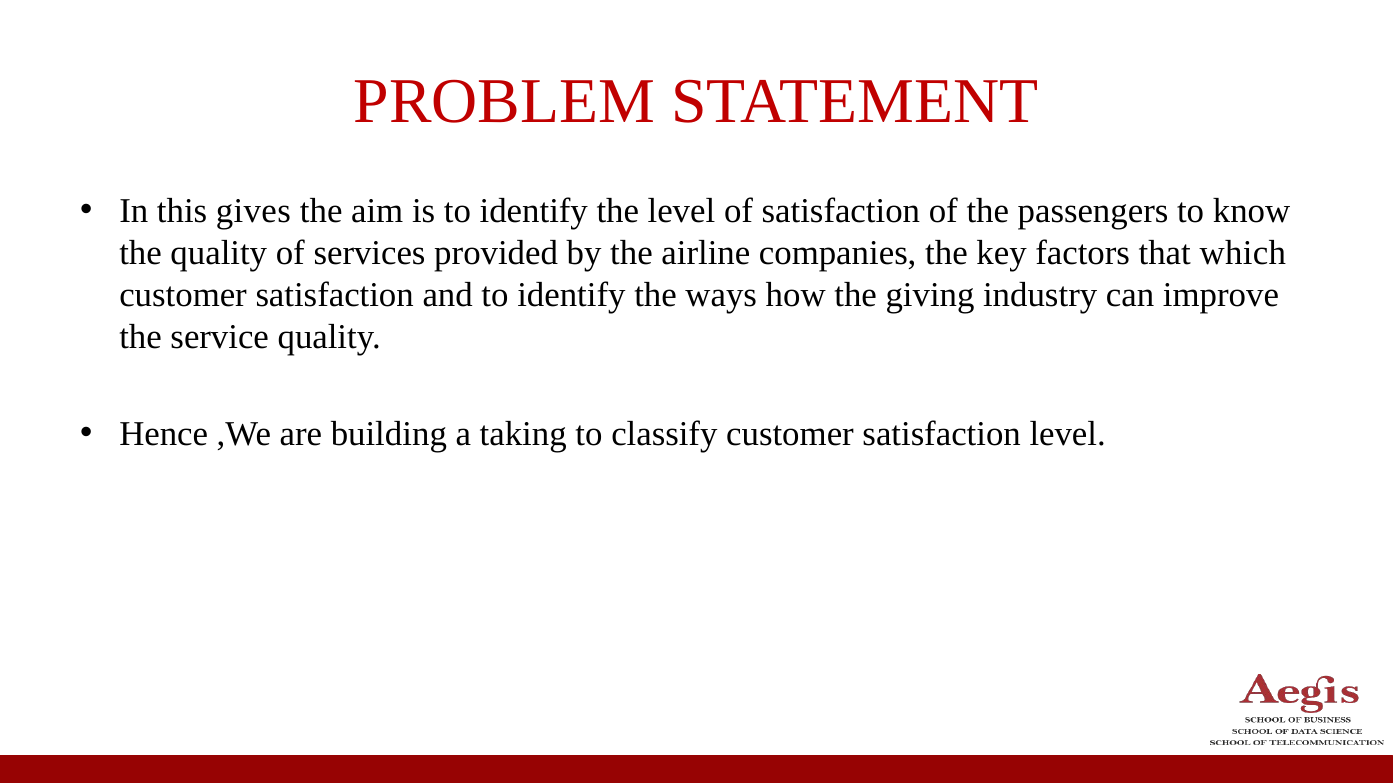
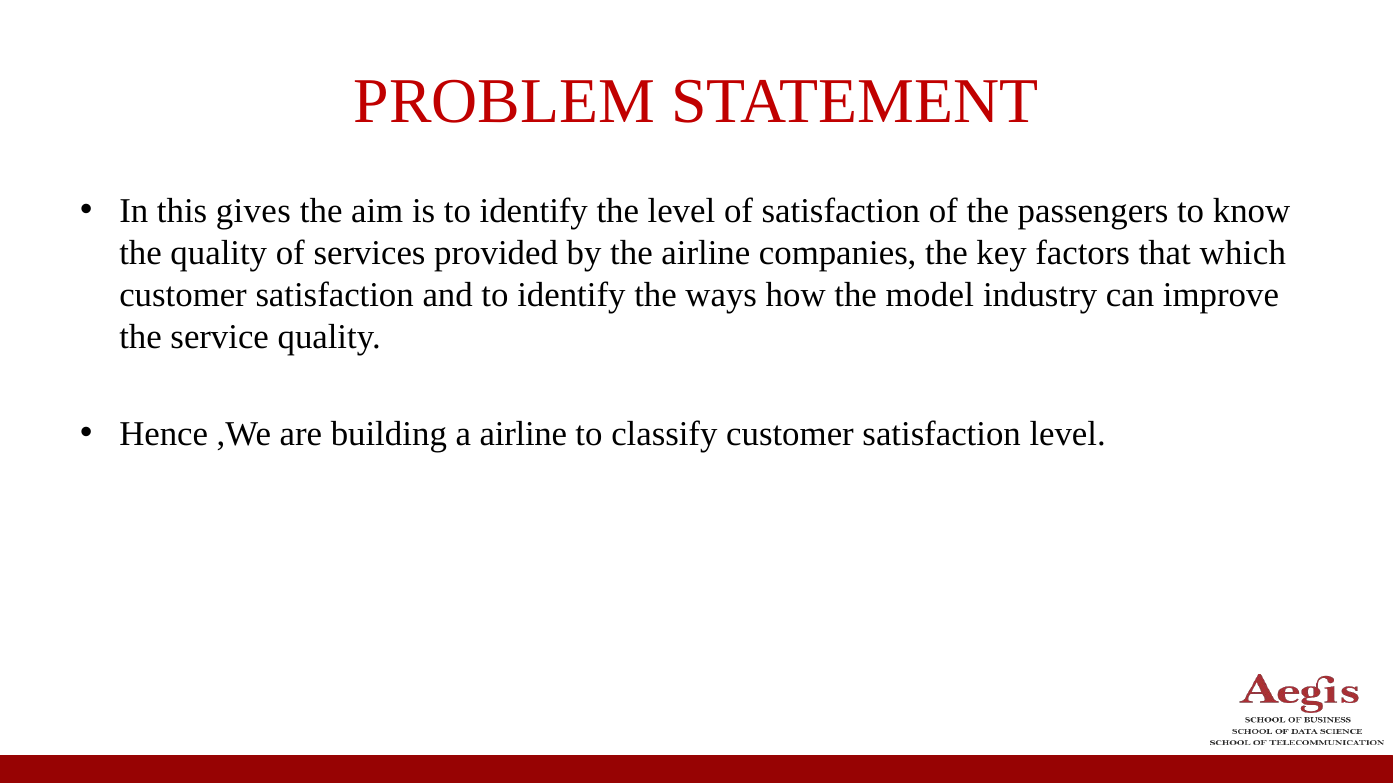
giving: giving -> model (930, 295)
a taking: taking -> airline (523, 434)
